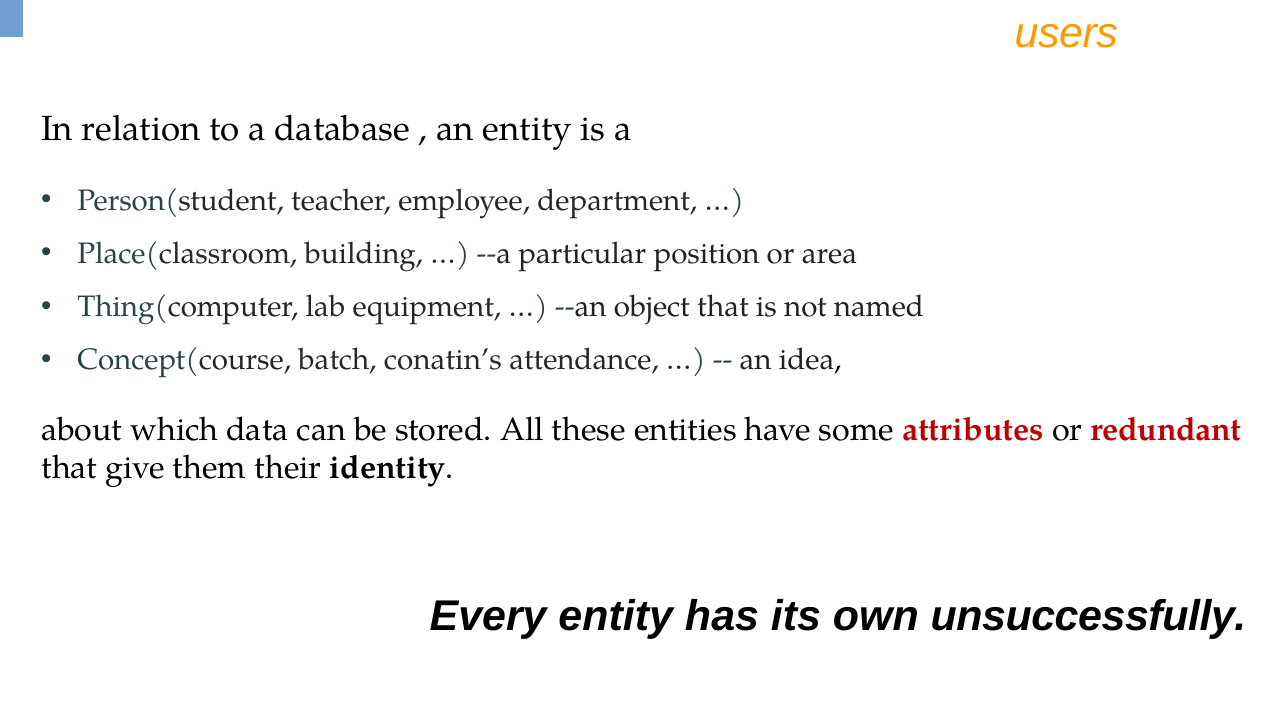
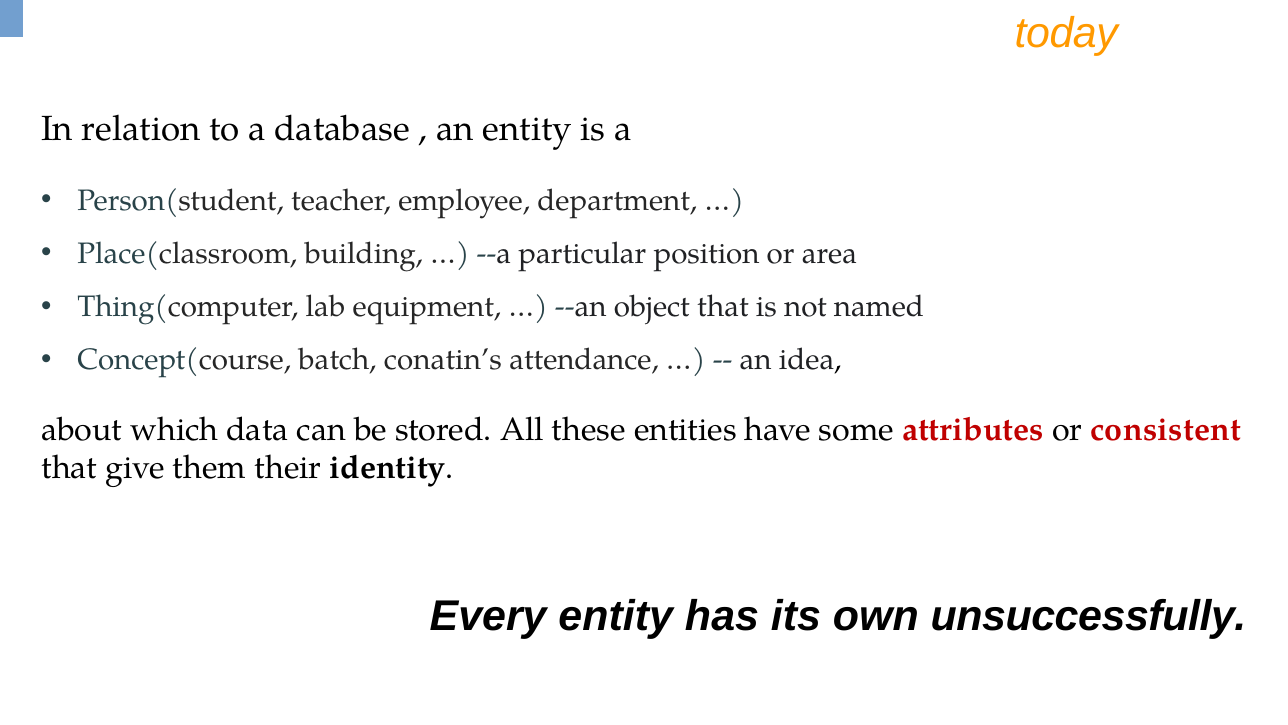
users: users -> today (1066, 34)
redundant: redundant -> consistent (1166, 429)
